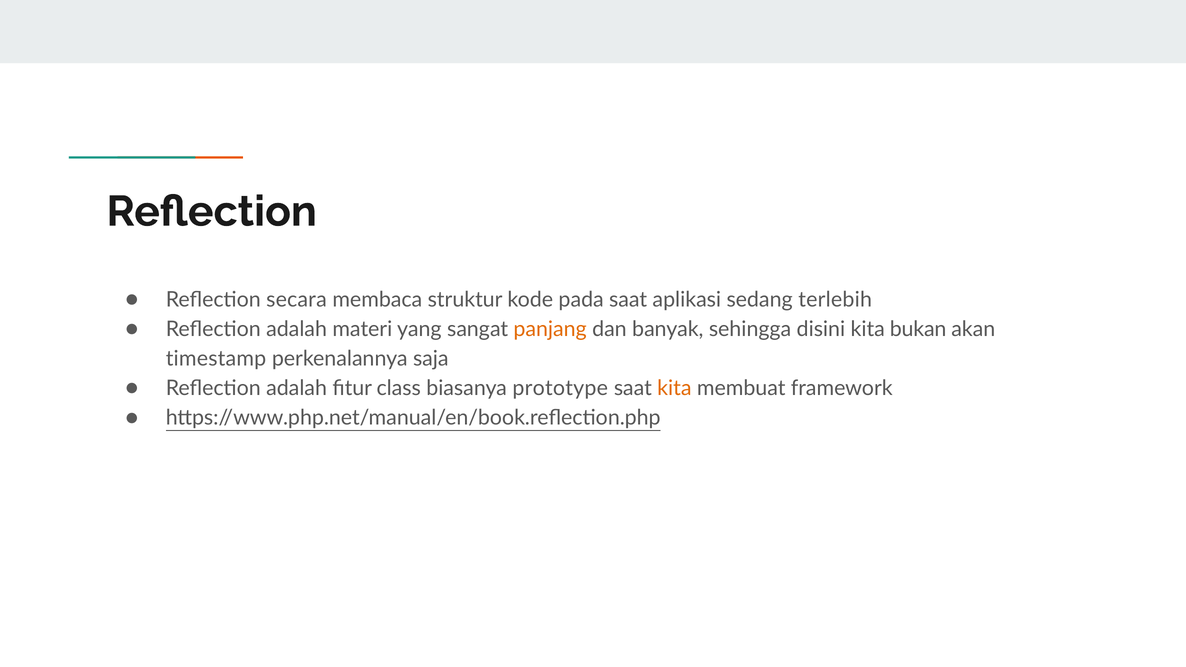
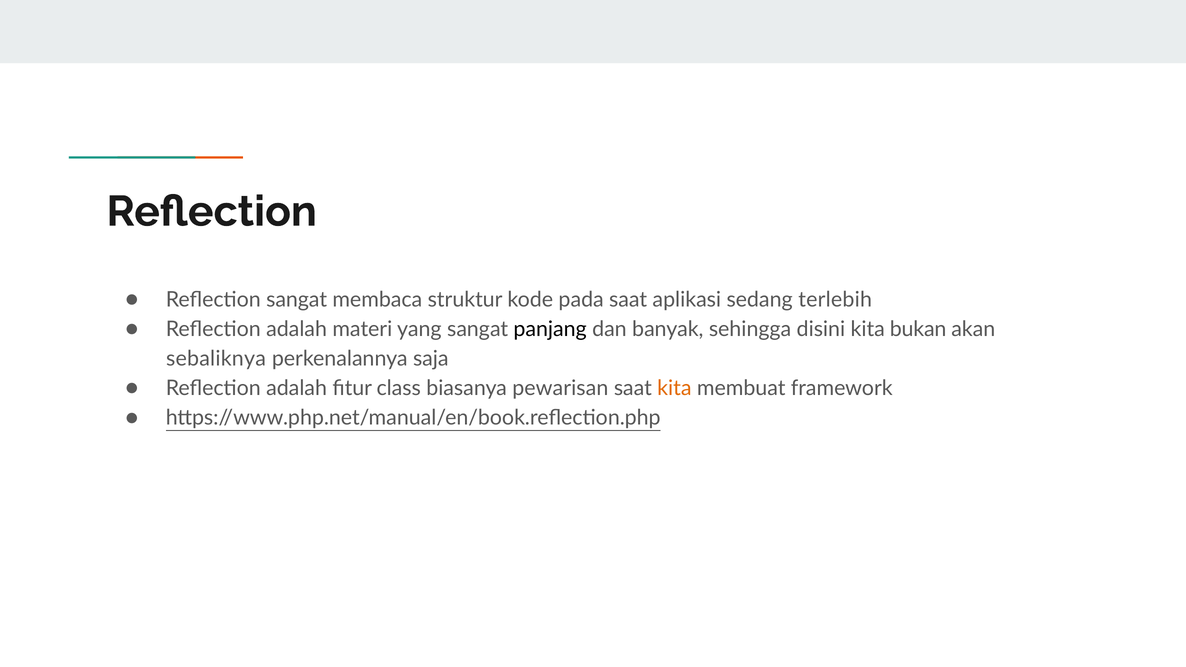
Reflection secara: secara -> sangat (297, 300)
panjang colour: orange -> black (550, 329)
timestamp: timestamp -> sebaliknya (216, 359)
prototype: prototype -> pewarisan (560, 388)
